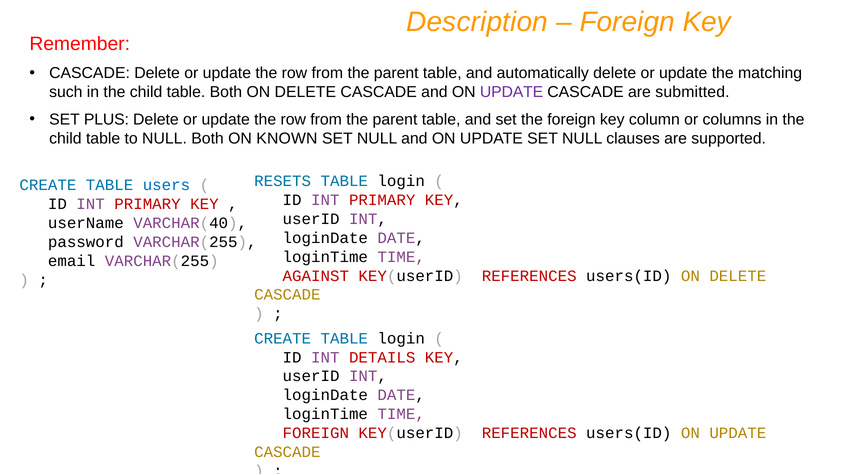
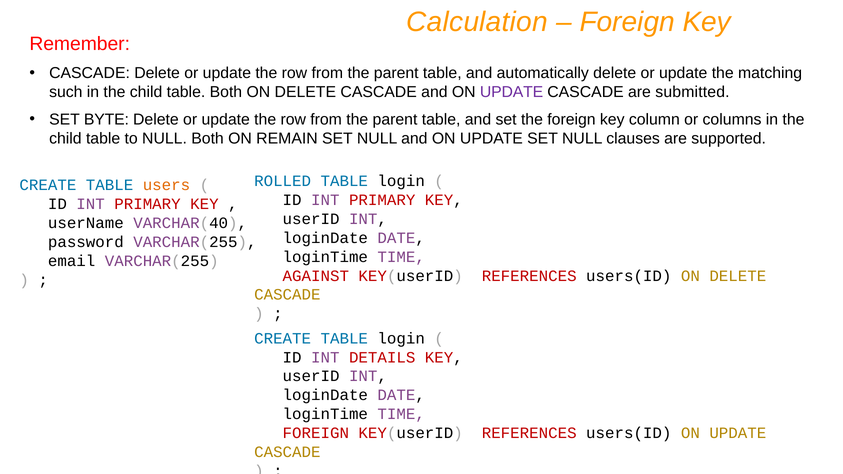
Description: Description -> Calculation (477, 22)
PLUS: PLUS -> BYTE (106, 120)
KNOWN: KNOWN -> REMAIN (287, 139)
RESETS: RESETS -> ROLLED (283, 181)
users colour: blue -> orange (166, 185)
